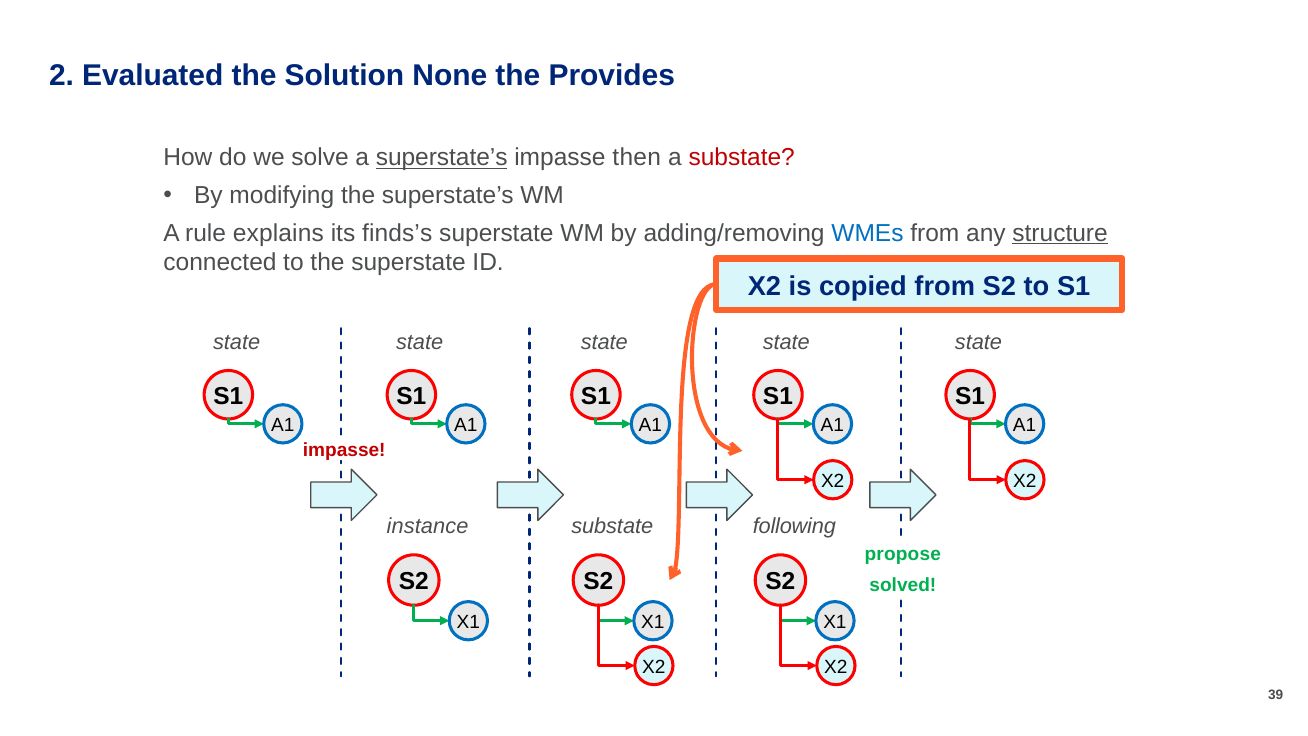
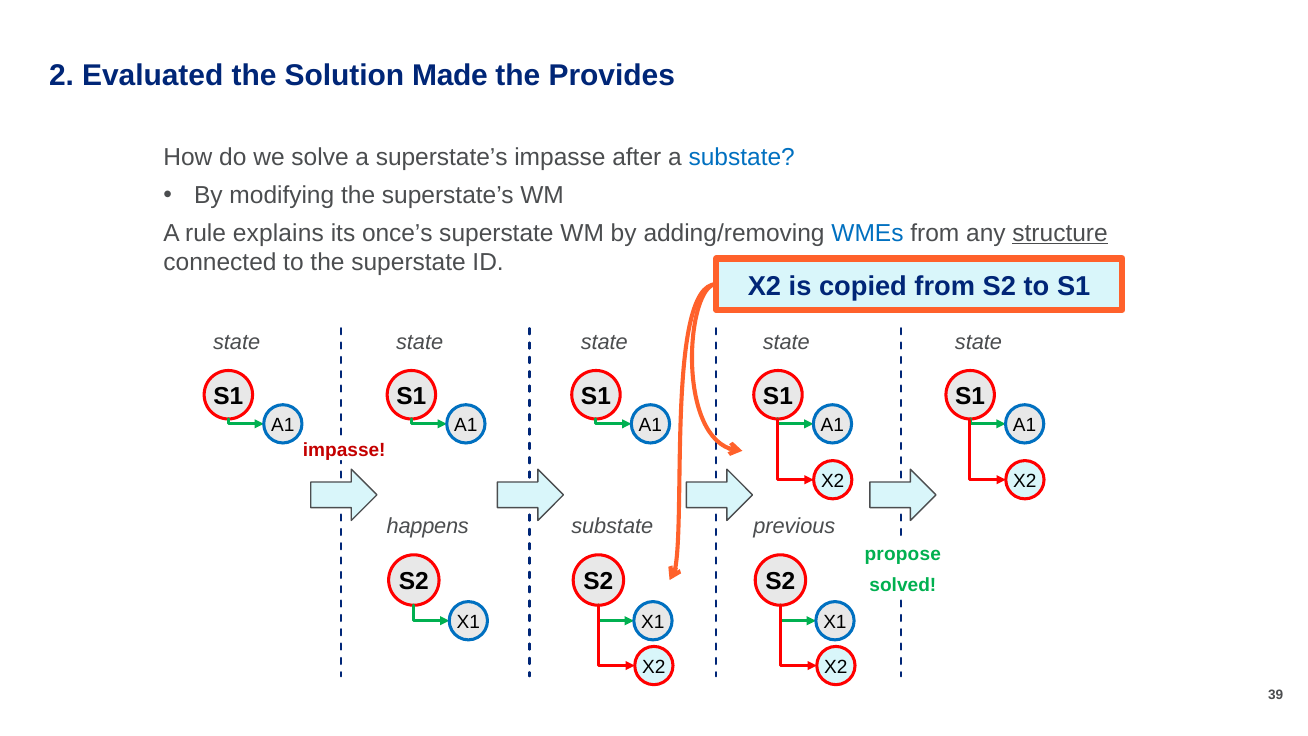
None: None -> Made (450, 76)
superstate’s underline: present -> none (442, 158)
then: then -> after (637, 158)
substate colour: red -> blue (742, 158)
finds’s: finds’s -> once’s (397, 233)
instance: instance -> happens (428, 526)
following: following -> previous (794, 526)
